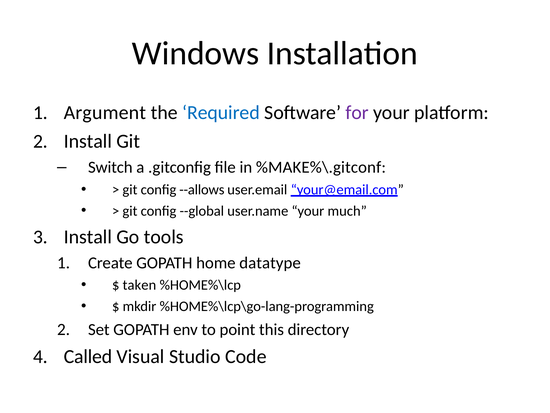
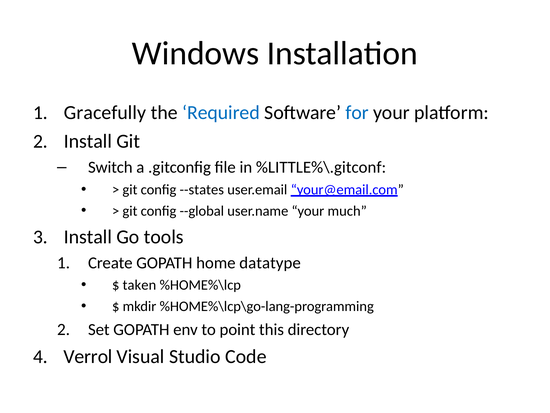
Argument: Argument -> Gracefully (105, 112)
for colour: purple -> blue (357, 112)
%MAKE%\.gitconf: %MAKE%\.gitconf -> %LITTLE%\.gitconf (321, 167)
--allows: --allows -> --states (202, 189)
Called: Called -> Verrol (88, 356)
